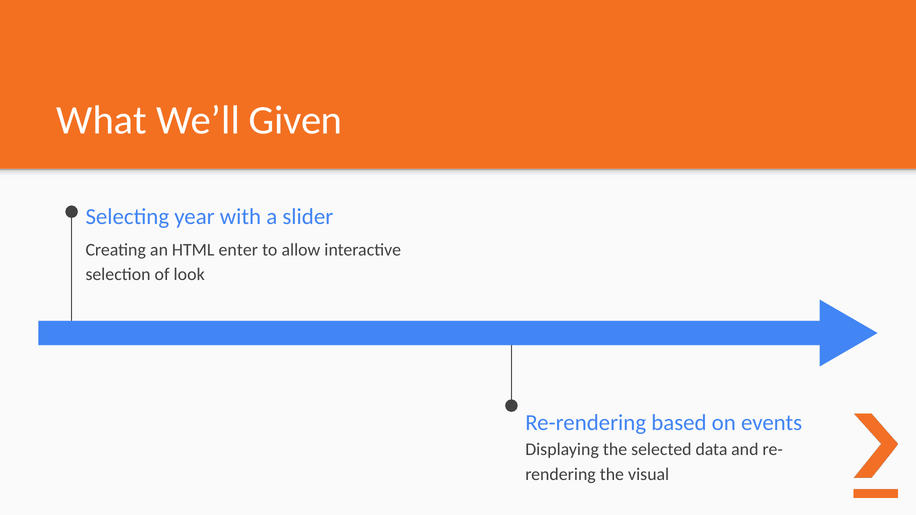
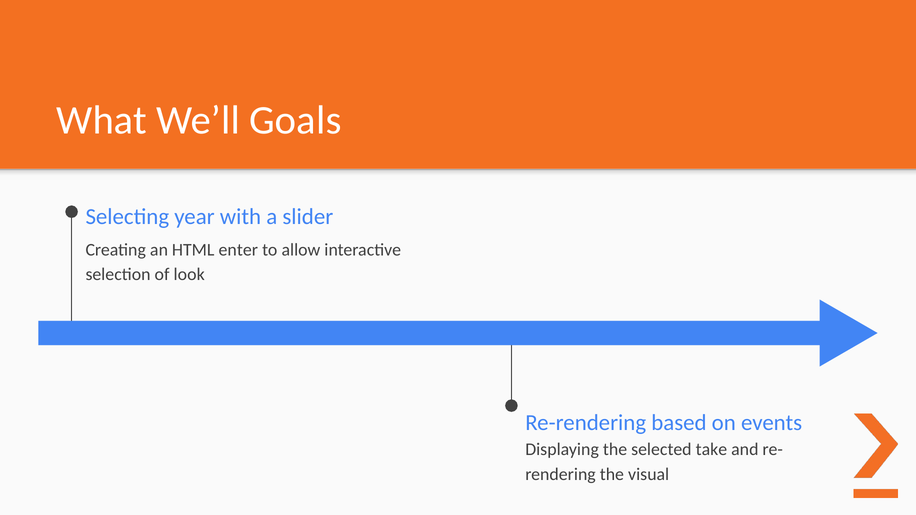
Given: Given -> Goals (295, 120)
data: data -> take (711, 450)
